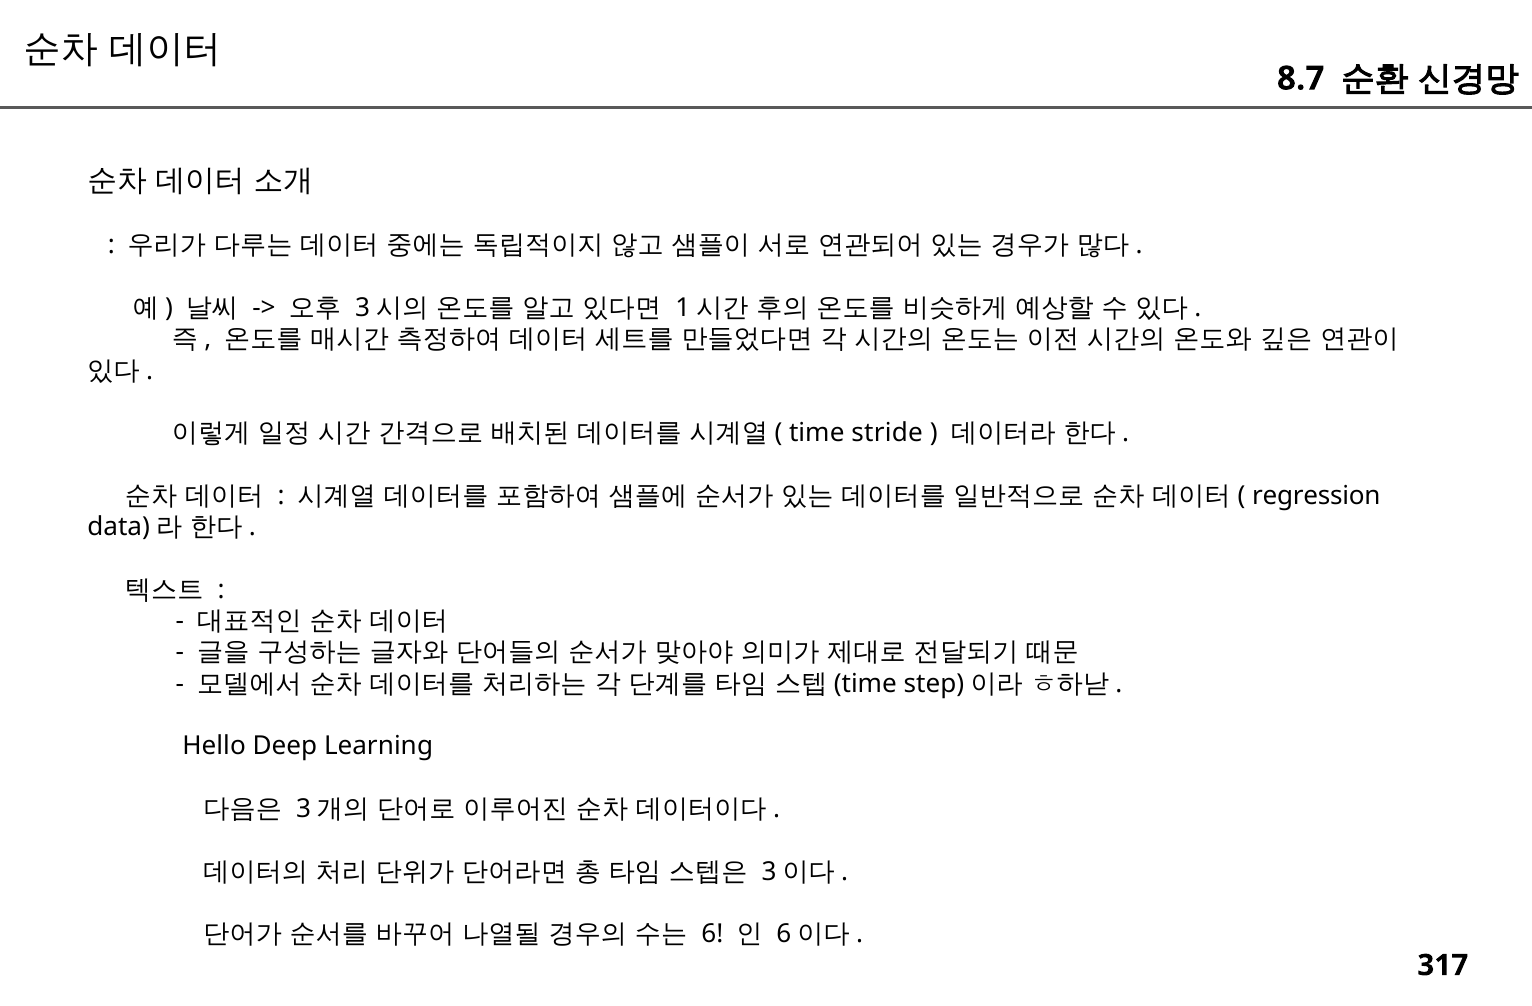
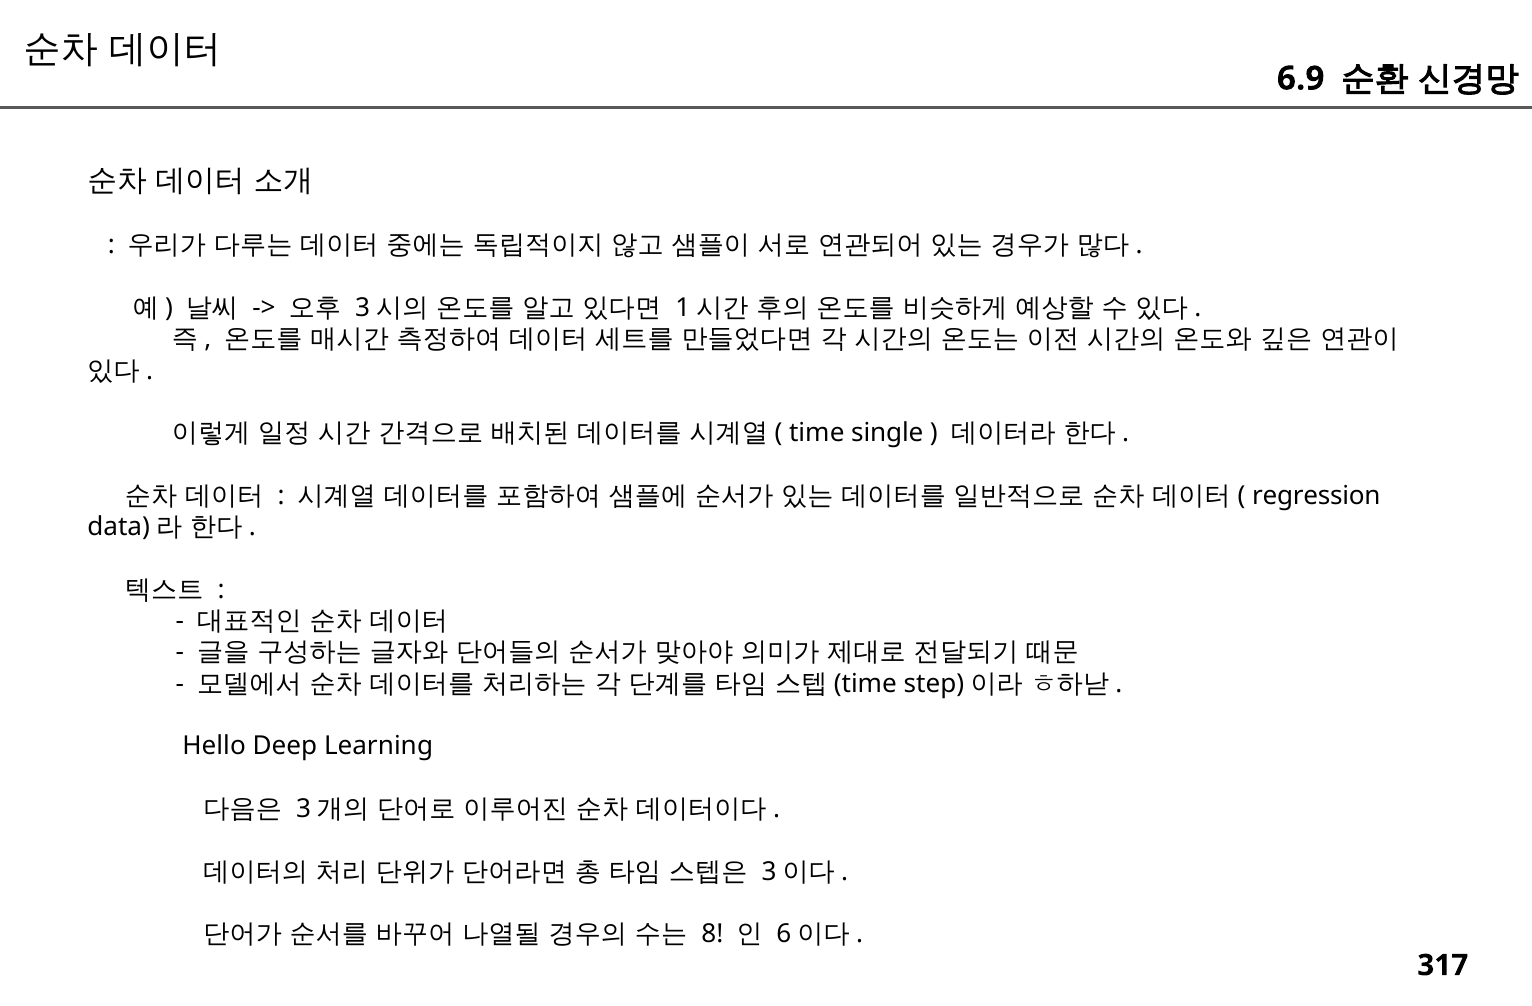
8.7: 8.7 -> 6.9 (1301, 79)
stride: stride -> single (887, 433)
6: 6 -> 8 (712, 934)
